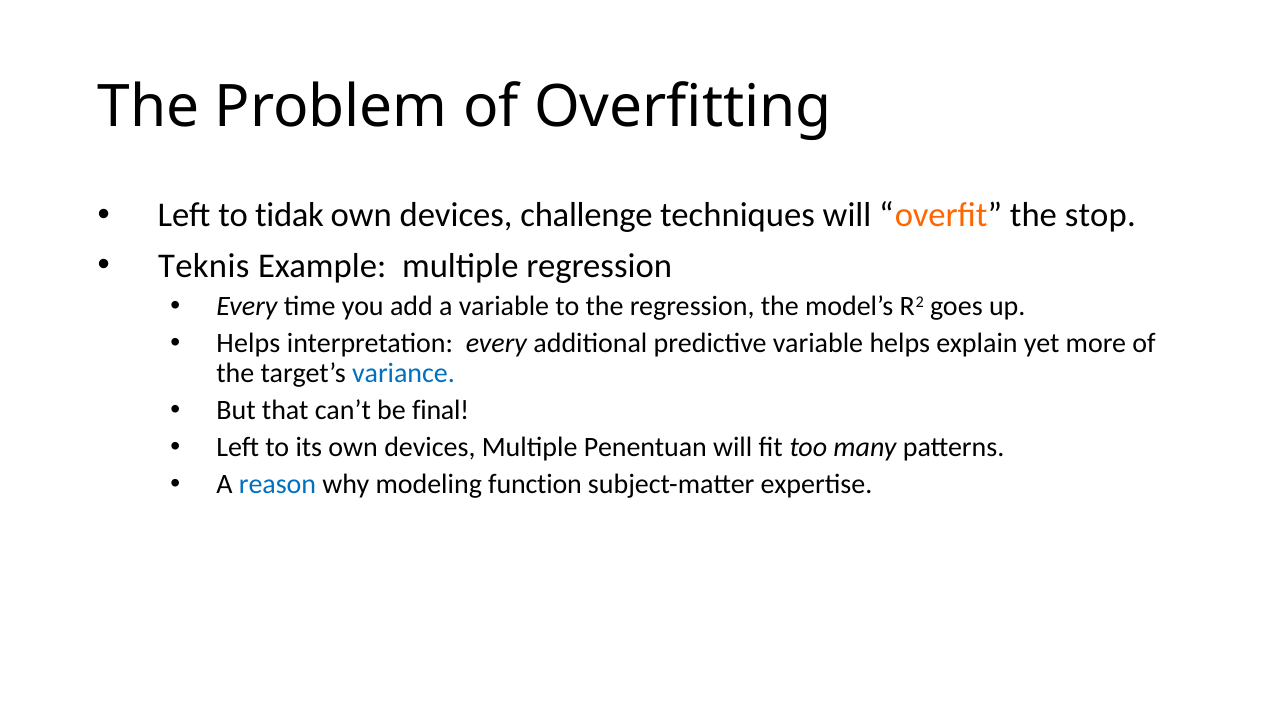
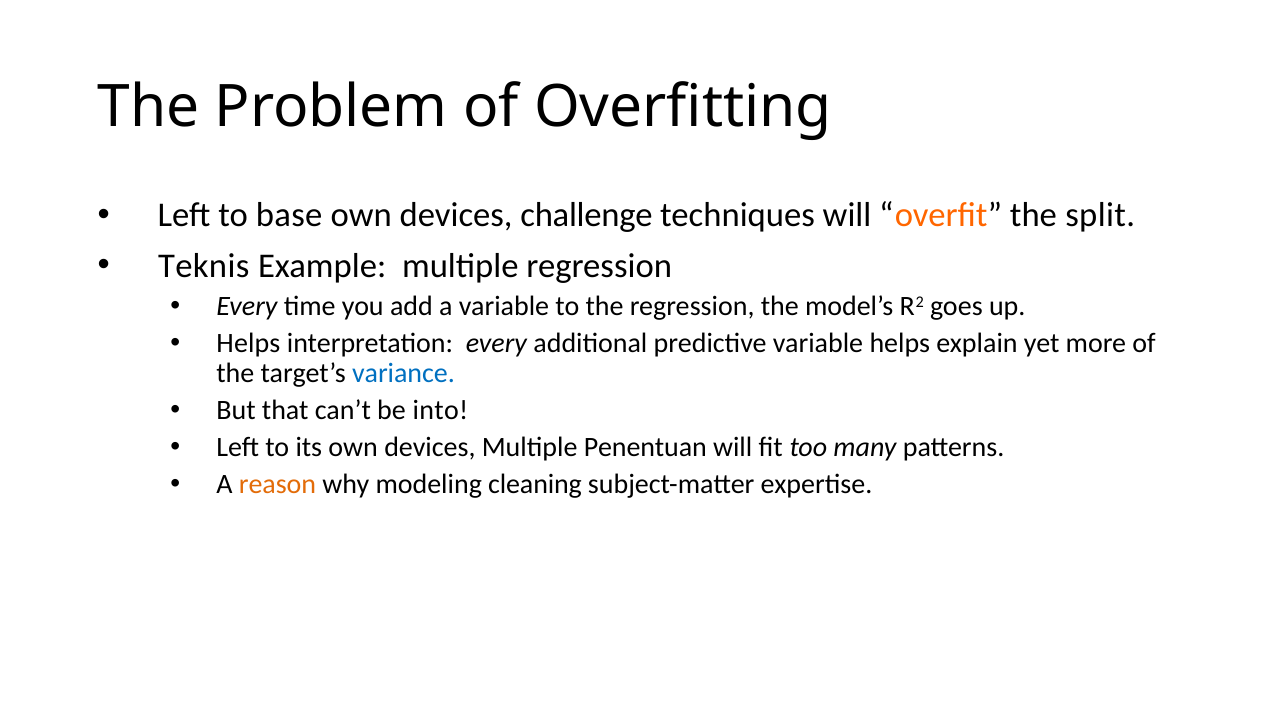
tidak: tidak -> base (289, 215)
stop: stop -> split (1100, 215)
final: final -> into (440, 410)
reason colour: blue -> orange (277, 484)
function: function -> cleaning (535, 484)
